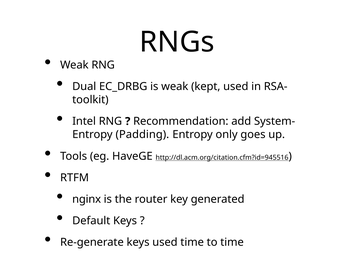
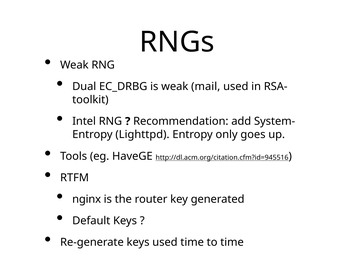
kept: kept -> mail (206, 87)
Padding: Padding -> Lighttpd (142, 135)
